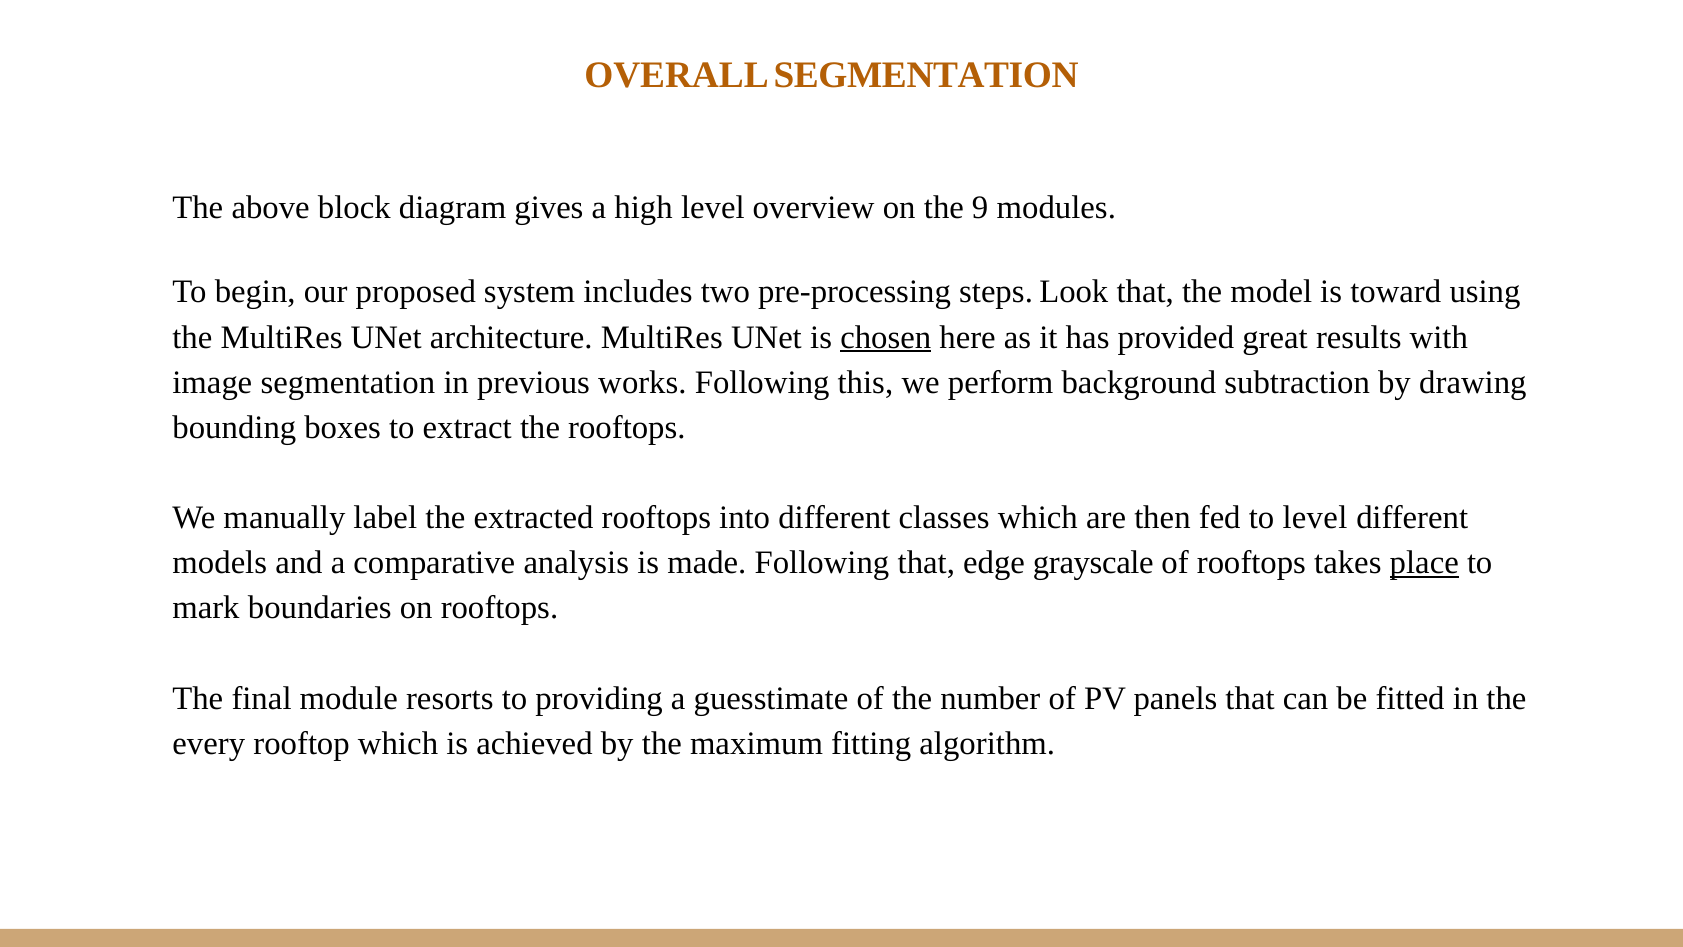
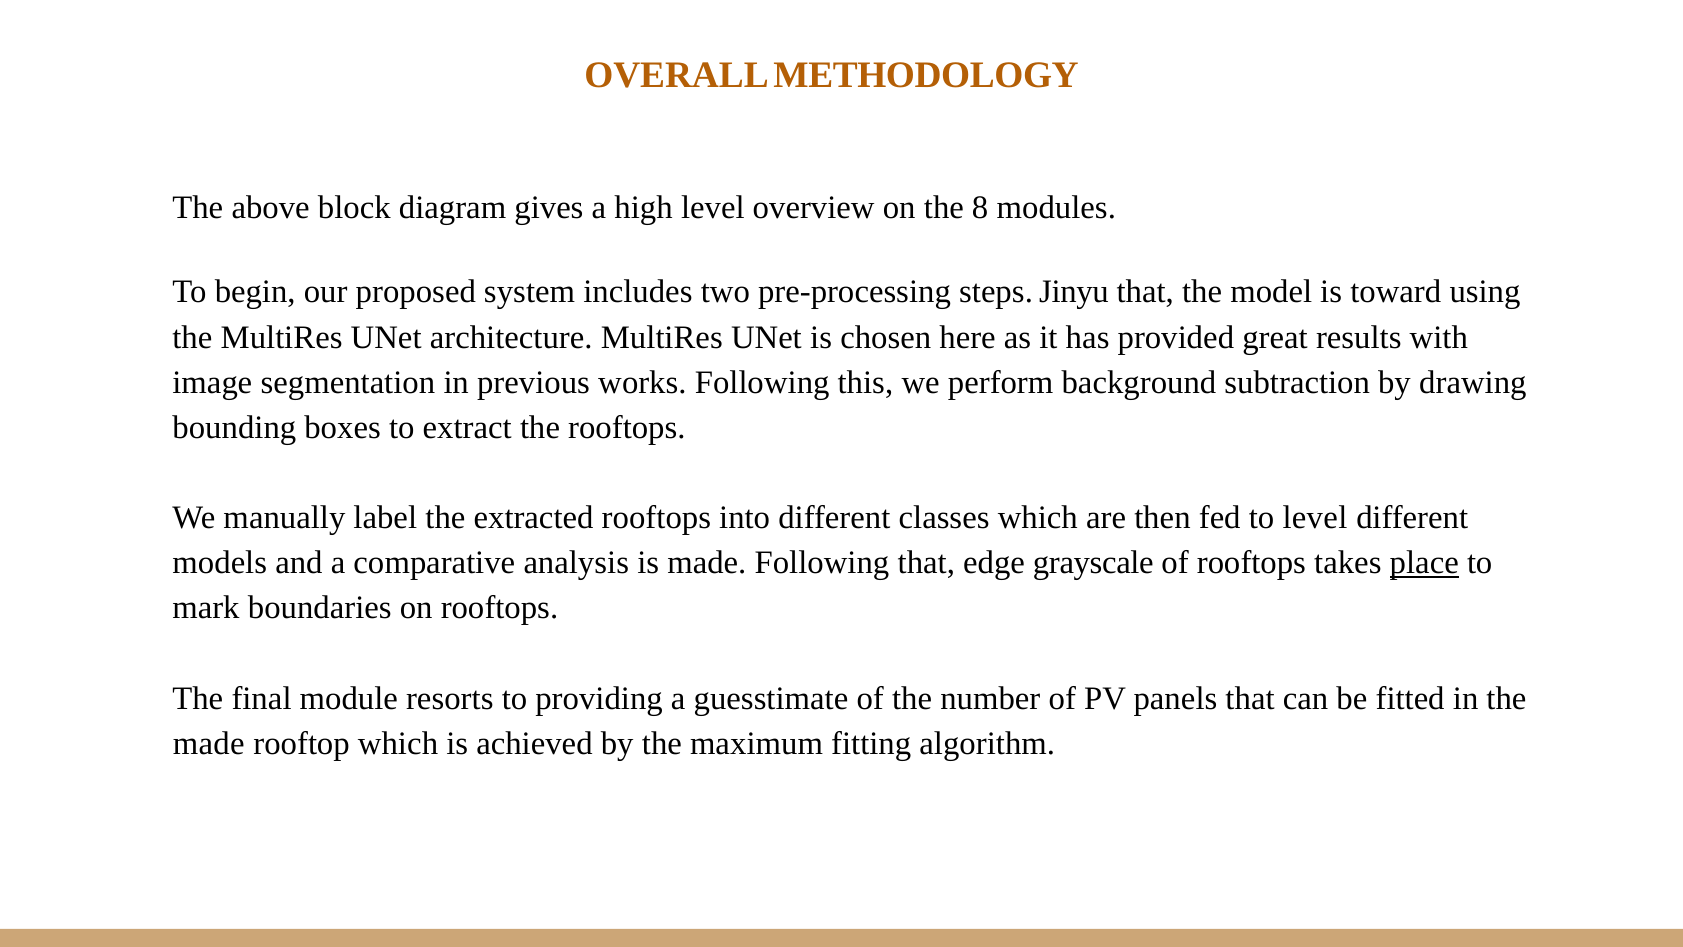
OVERALL SEGMENTATION: SEGMENTATION -> METHODOLOGY (926, 75)
9: 9 -> 8 (980, 208)
Look: Look -> Jinyu (1074, 292)
chosen underline: present -> none (886, 337)
every: every -> made (209, 743)
